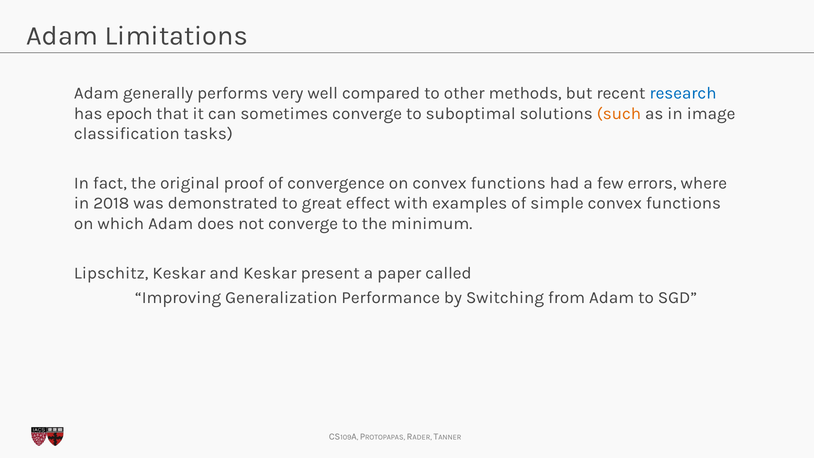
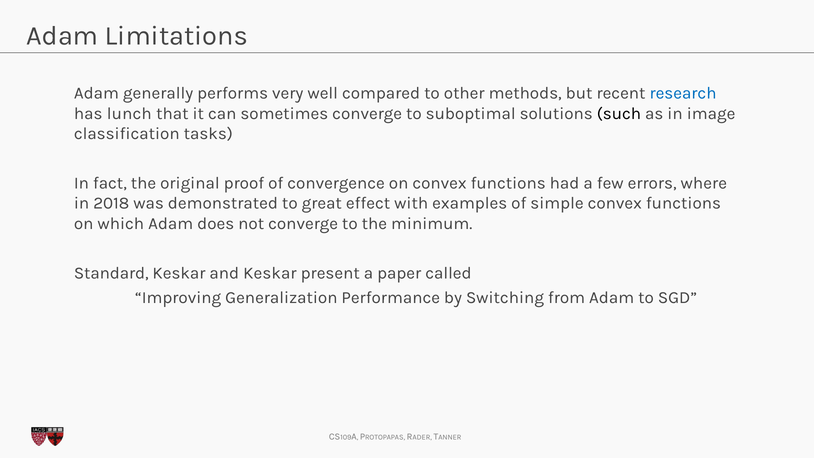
epoch: epoch -> lunch (129, 113)
such colour: orange -> black (619, 113)
Lipschitz: Lipschitz -> Standard (111, 273)
